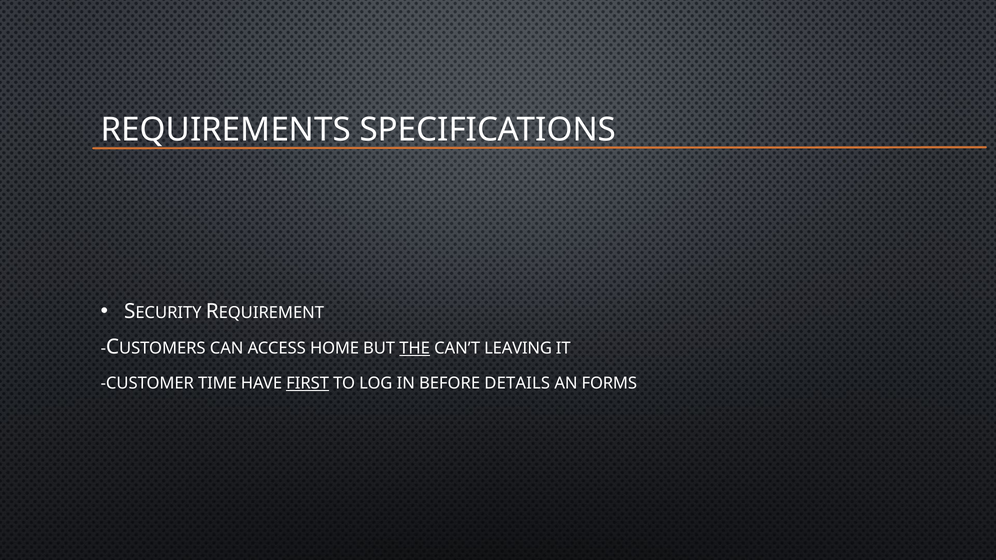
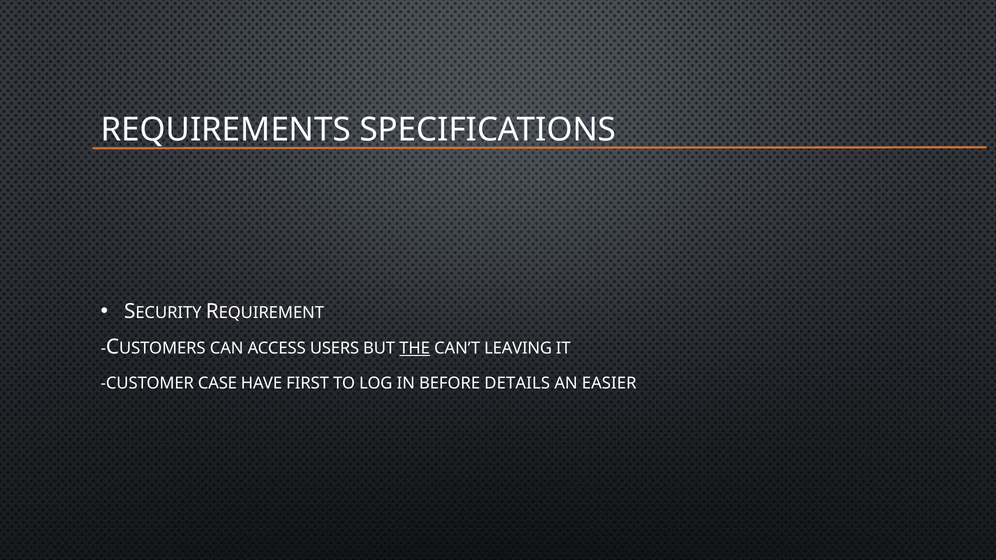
HOME: HOME -> USERS (335, 348)
TIME: TIME -> CASE (217, 384)
FIRST underline: present -> none (308, 384)
FORMS: FORMS -> EASIER (609, 384)
